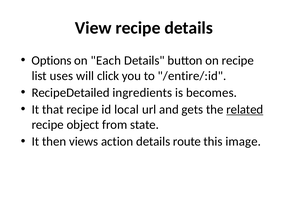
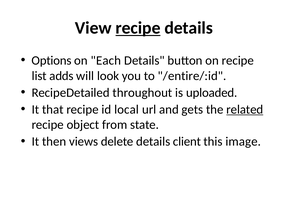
recipe underline: none -> present (138, 28)
uses: uses -> adds (61, 76)
click: click -> look (108, 76)
ingredients: ingredients -> throughout (142, 93)
becomes: becomes -> uploaded (212, 93)
action: action -> delete (117, 142)
route: route -> client (187, 142)
